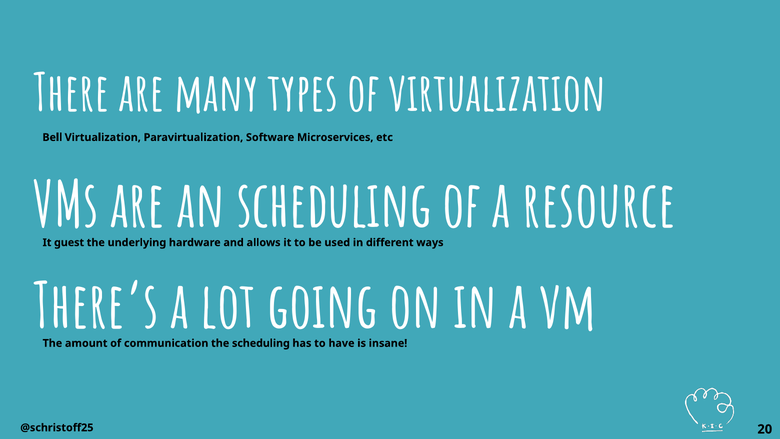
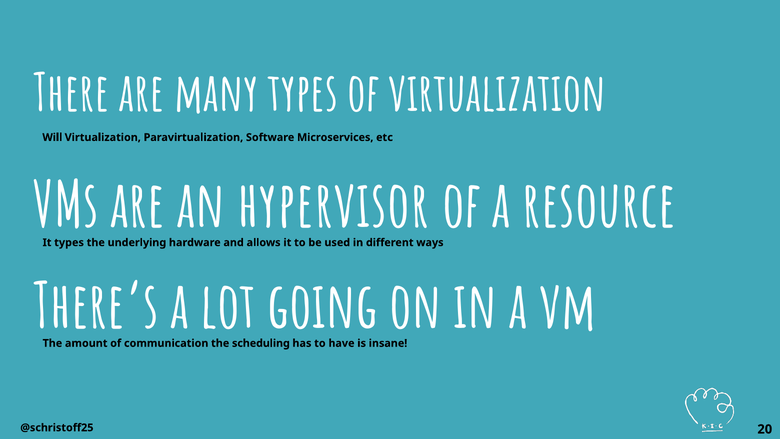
Bell: Bell -> Will (52, 137)
an scheduling: scheduling -> hypervisor (334, 206)
It guest: guest -> types (69, 242)
